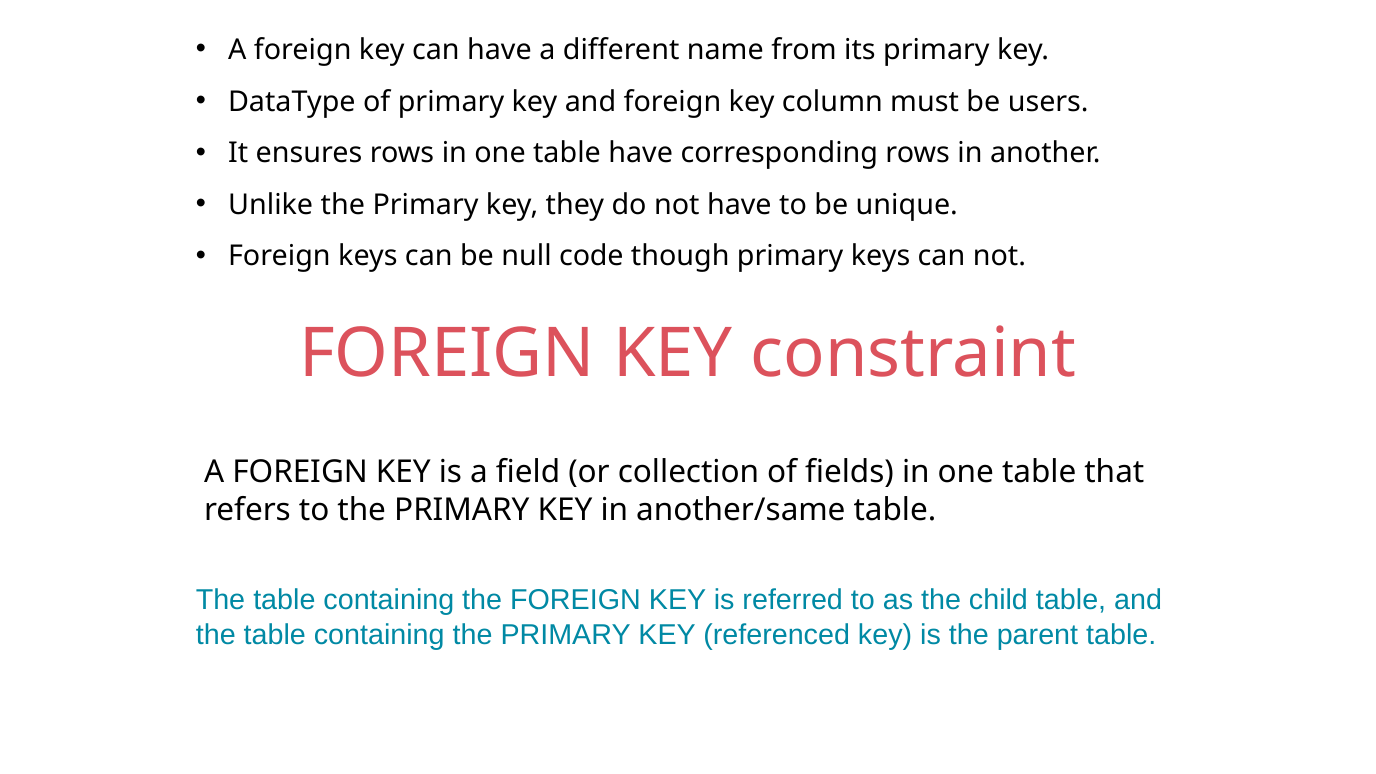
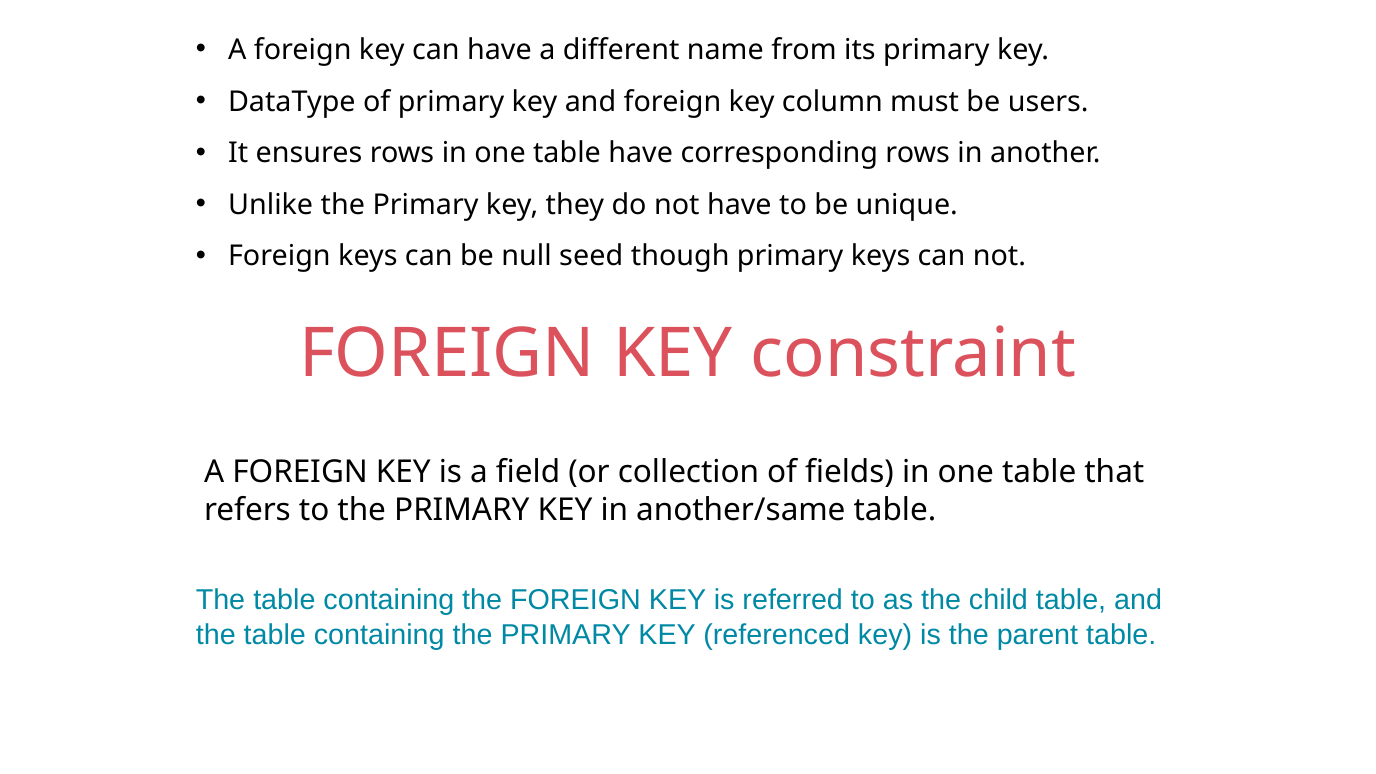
code: code -> seed (591, 256)
